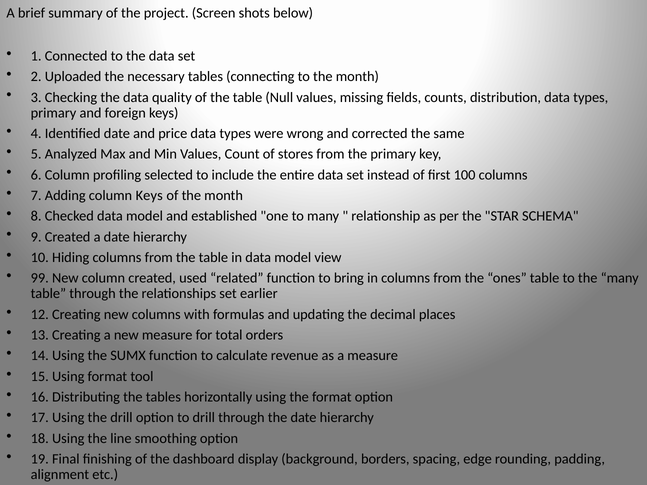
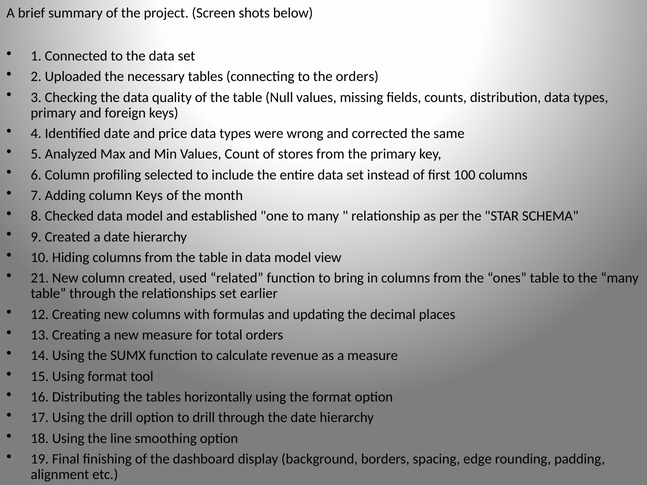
to the month: month -> orders (357, 77)
99: 99 -> 21 (40, 278)
